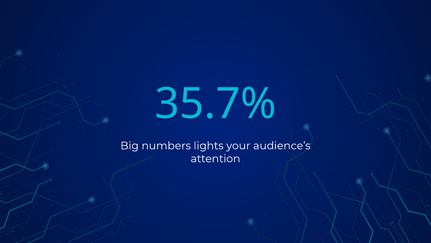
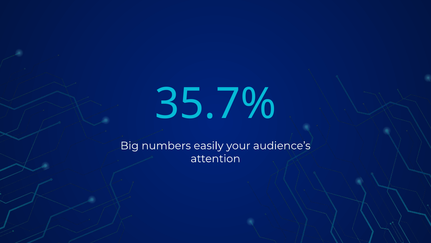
lights: lights -> easily (209, 145)
